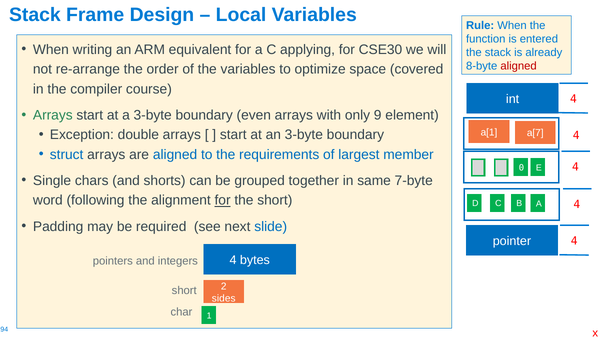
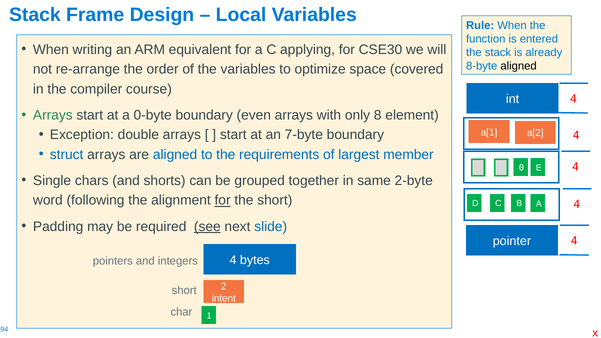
aligned colour: red -> black (519, 66)
a 3-byte: 3-byte -> 0-byte (153, 115)
9: 9 -> 8 (378, 115)
an 3-byte: 3-byte -> 7-byte (304, 135)
a[7: a[7 -> a[2 (535, 133)
7-byte: 7-byte -> 2-byte (414, 181)
see underline: none -> present (207, 227)
sides: sides -> intent (224, 298)
